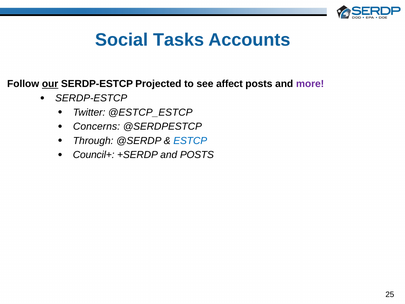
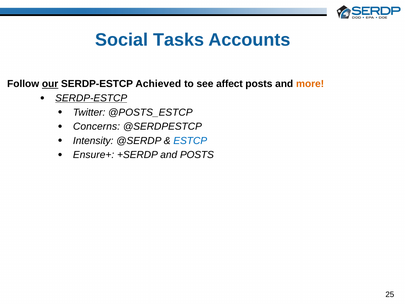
Projected: Projected -> Achieved (158, 84)
more colour: purple -> orange (310, 84)
SERDP-ESTCP underline: none -> present (91, 98)
@ESTCP_ESTCP: @ESTCP_ESTCP -> @POSTS_ESTCP (150, 112)
Through: Through -> Intensity (93, 141)
Council+: Council+ -> Ensure+ (94, 155)
